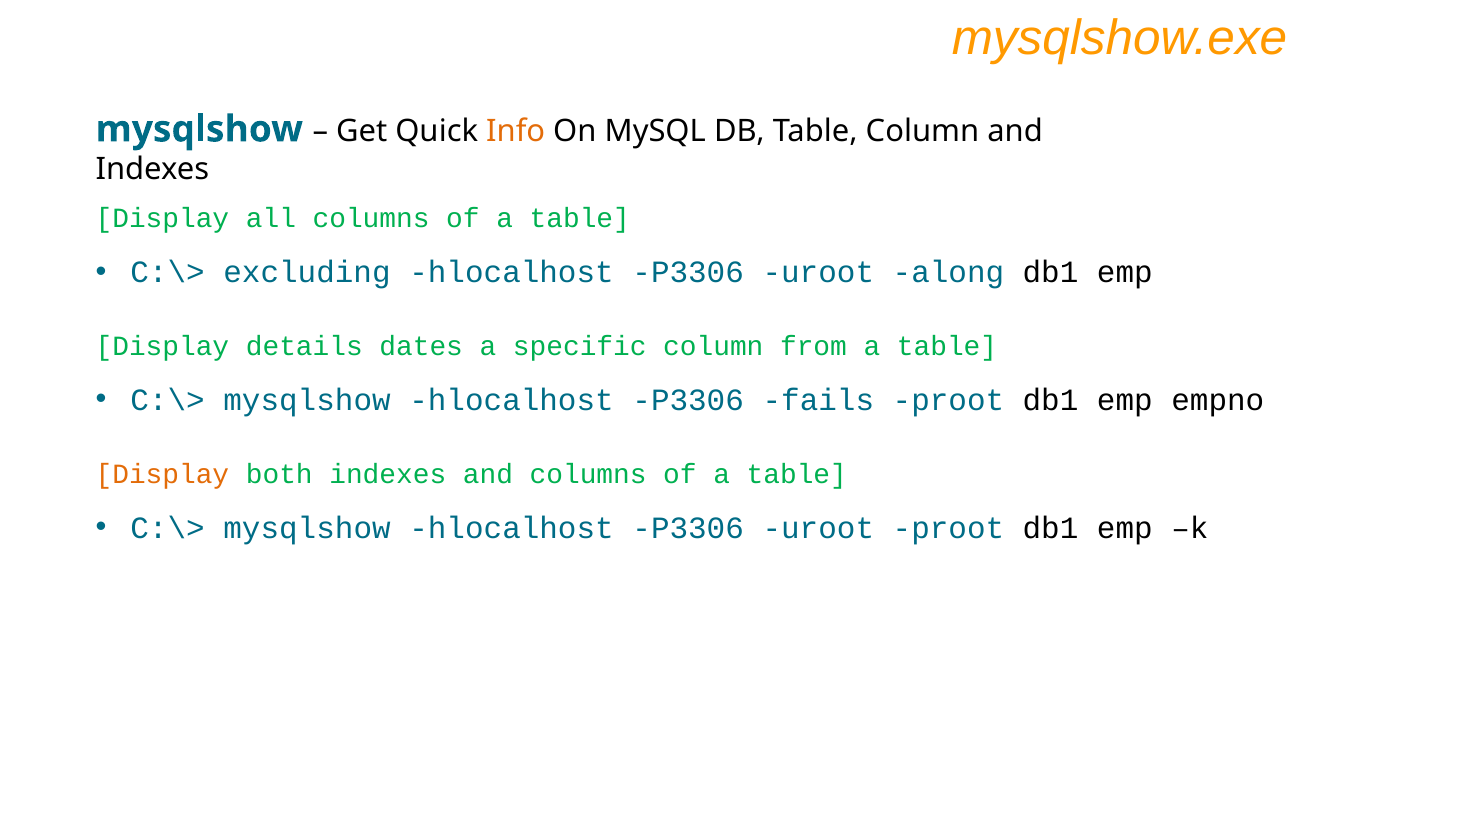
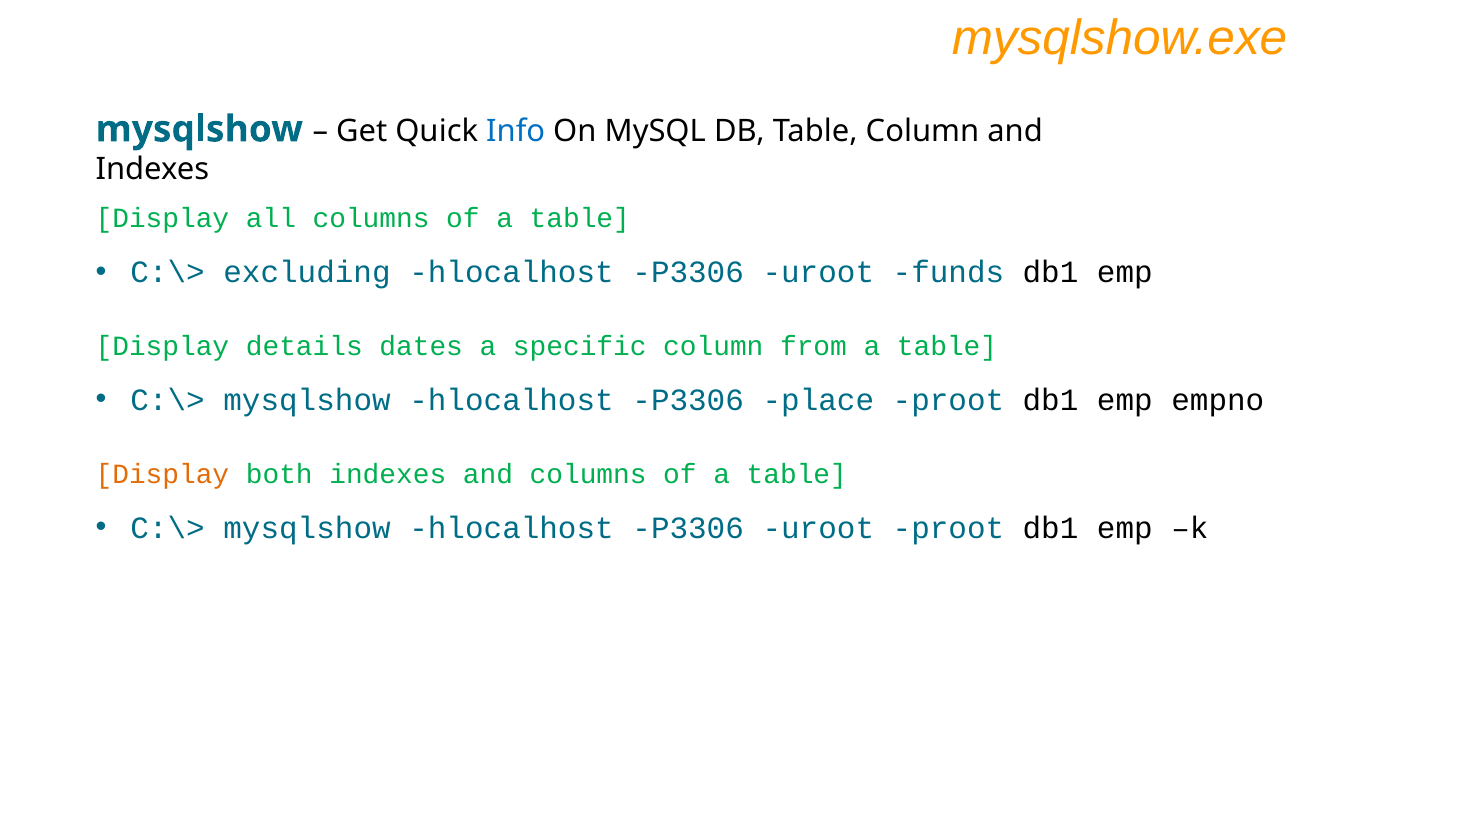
Info colour: orange -> blue (516, 131)
along: along -> funds (948, 272)
fails: fails -> place (818, 400)
